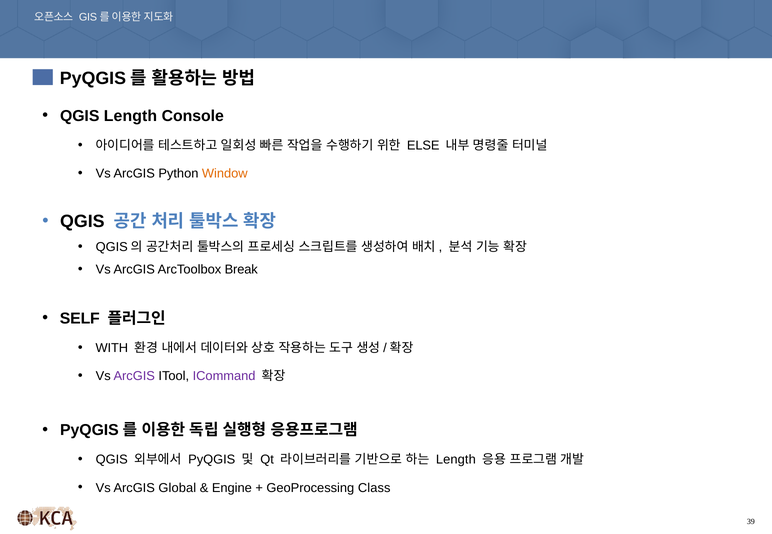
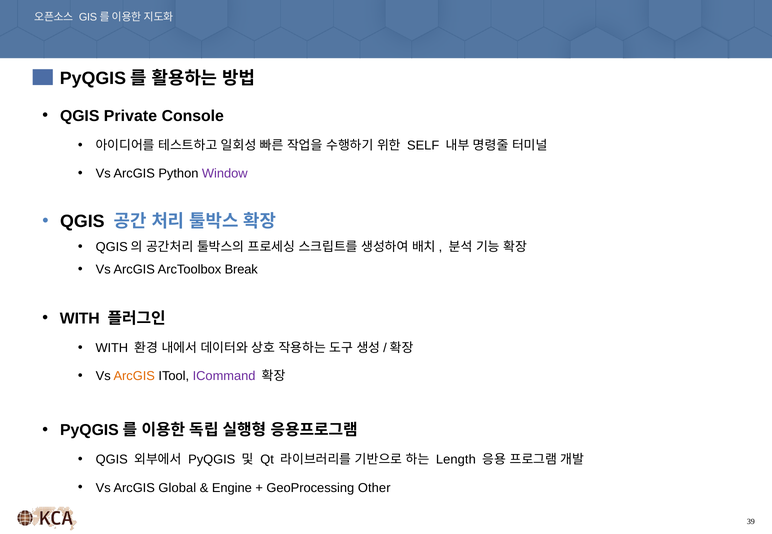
QGIS Length: Length -> Private (130, 116)
ELSE: ELSE -> SELF (423, 146)
Window colour: orange -> purple (225, 174)
SELF: SELF -> WITH (80, 319)
ArcGIS colour: purple -> orange (134, 377)
Class: Class -> Other (374, 488)
